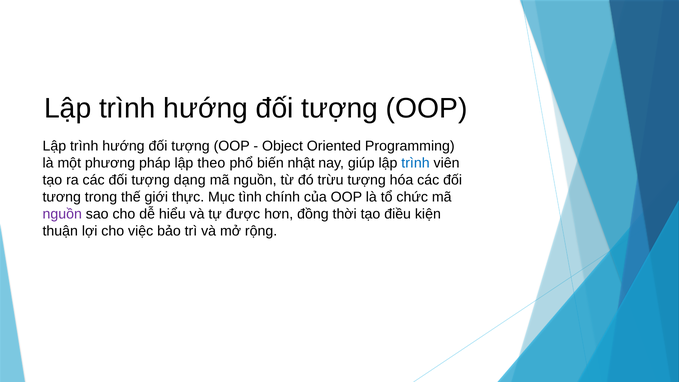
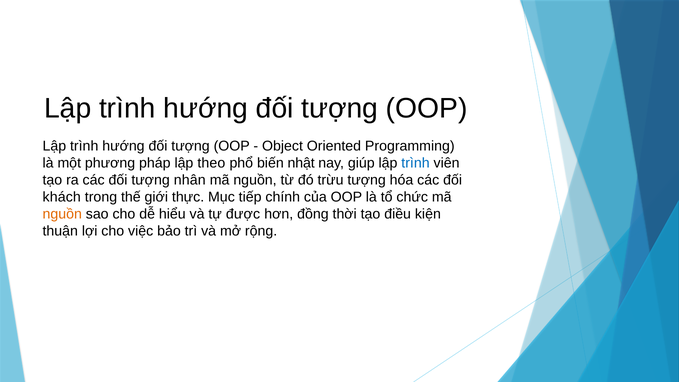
dạng: dạng -> nhân (190, 180)
tương: tương -> khách (62, 197)
tình: tình -> tiếp (250, 197)
nguồn colour: purple -> orange (62, 214)
